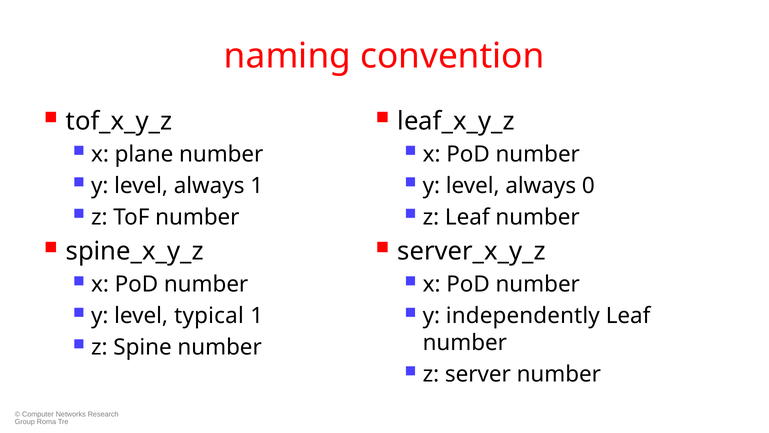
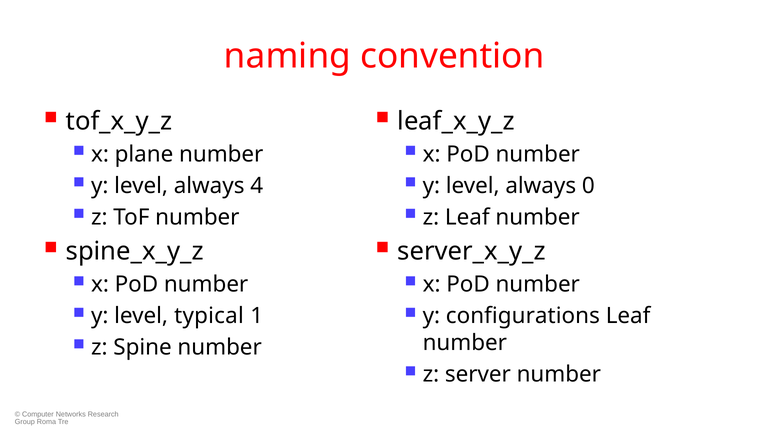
always 1: 1 -> 4 (257, 186)
independently: independently -> configurations (523, 316)
